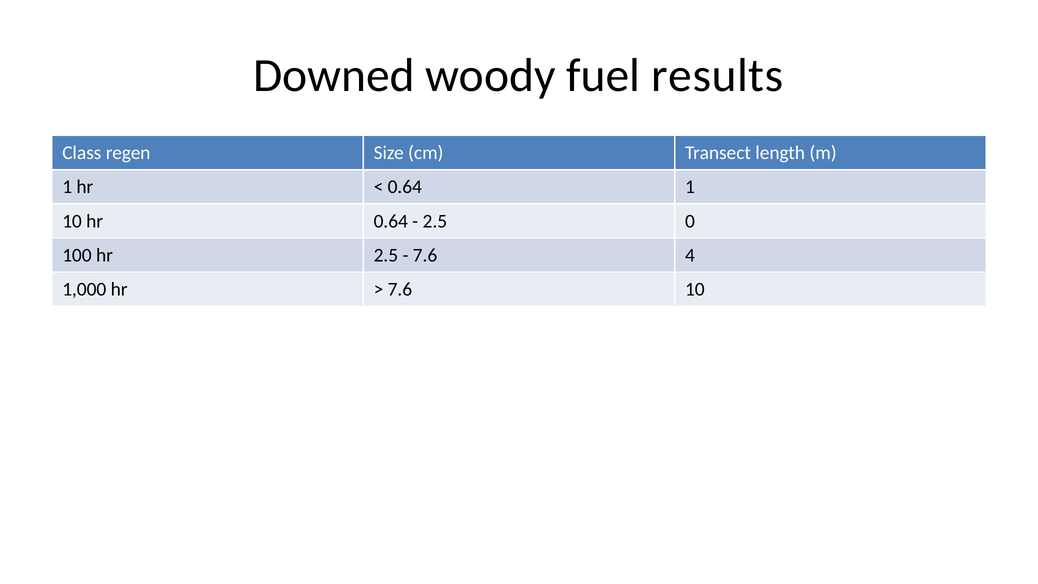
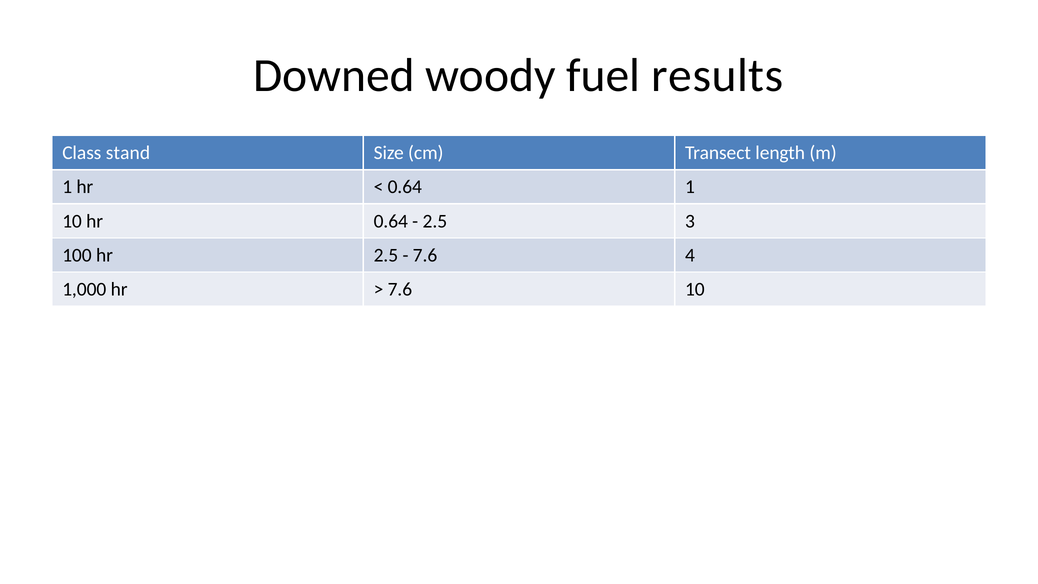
regen: regen -> stand (128, 153)
0: 0 -> 3 (690, 221)
